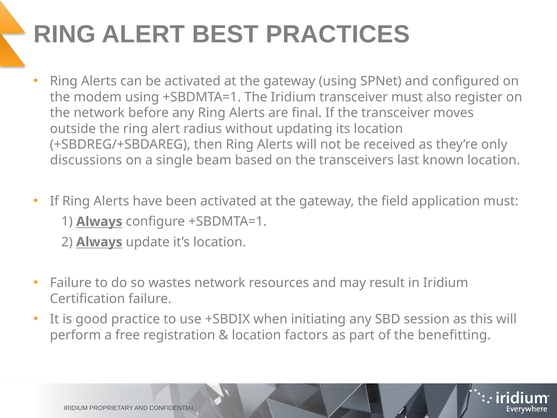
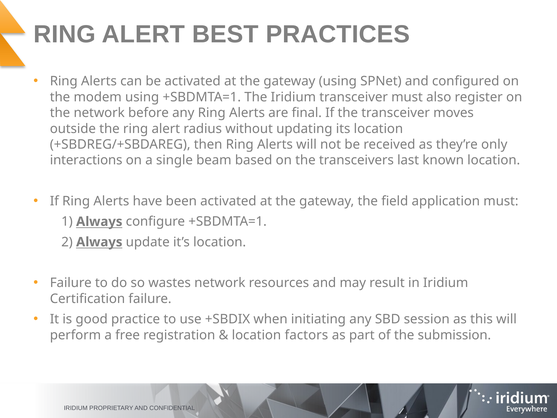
discussions: discussions -> interactions (86, 160)
benefitting: benefitting -> submission (454, 335)
